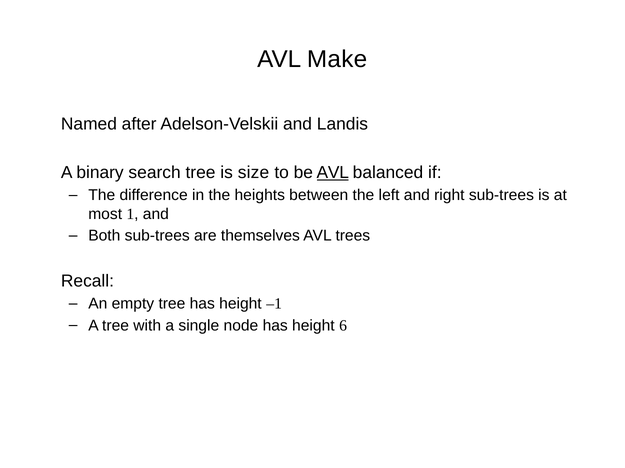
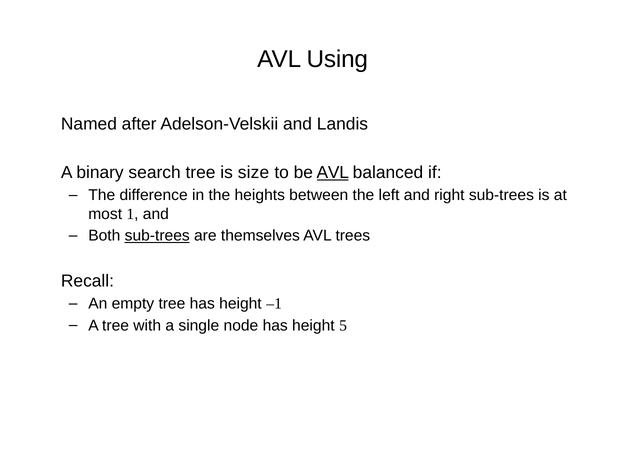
Make: Make -> Using (337, 60)
sub-trees underline: none -> present (157, 236)
6: 6 -> 5 (343, 326)
